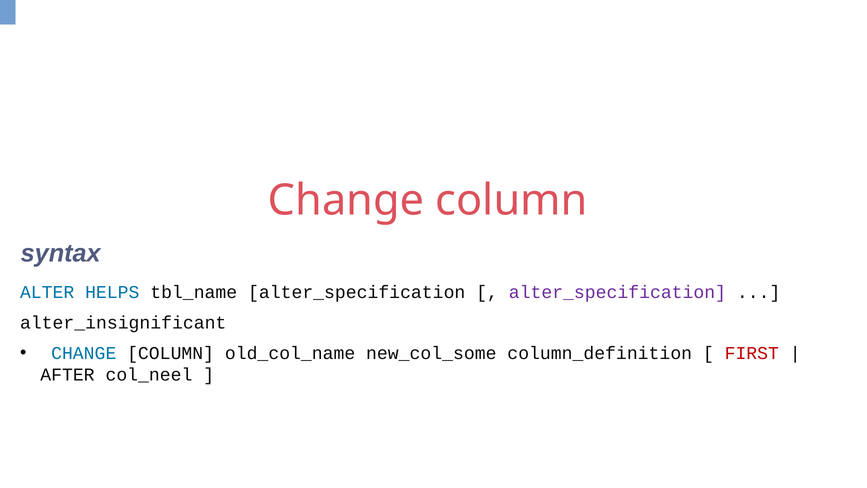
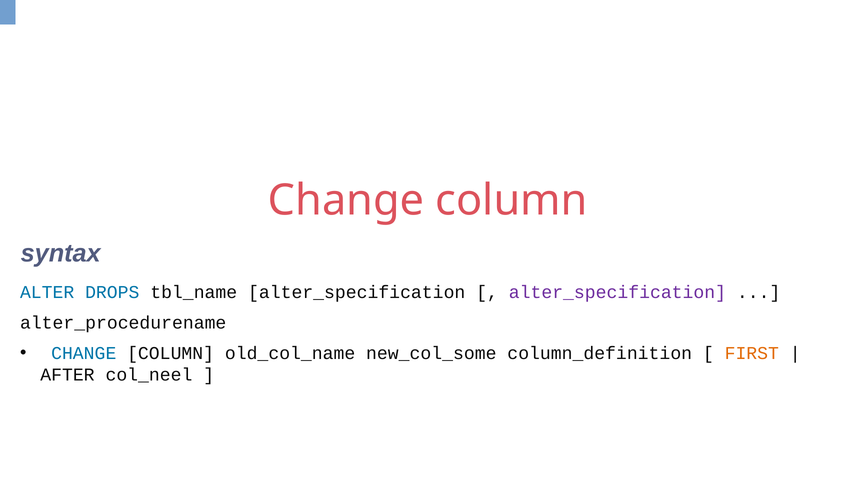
HELPS: HELPS -> DROPS (112, 292)
alter_insignificant: alter_insignificant -> alter_procedurename (123, 323)
FIRST colour: red -> orange (752, 353)
